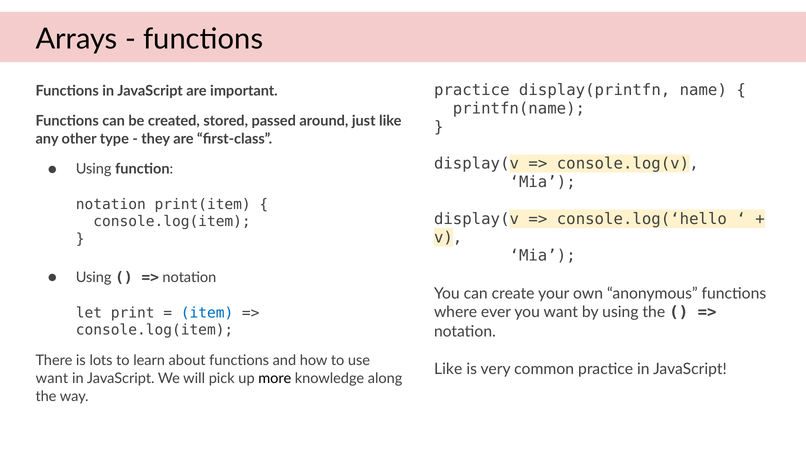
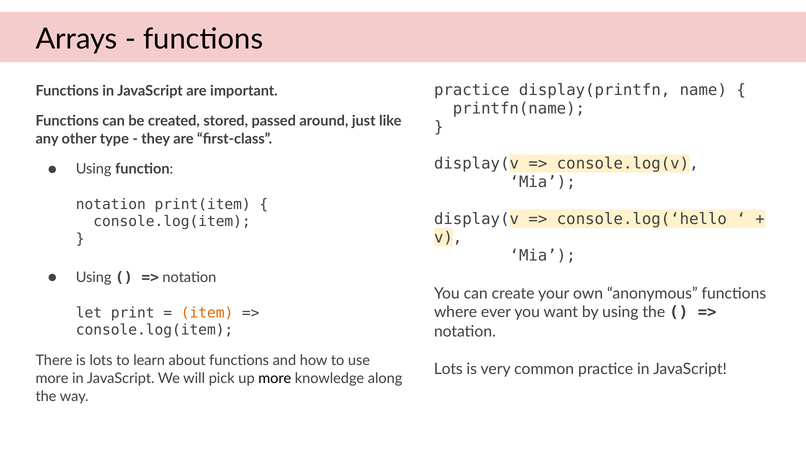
item colour: blue -> orange (207, 313)
Like: Like -> Lots (448, 369)
want: want -> more (52, 379)
